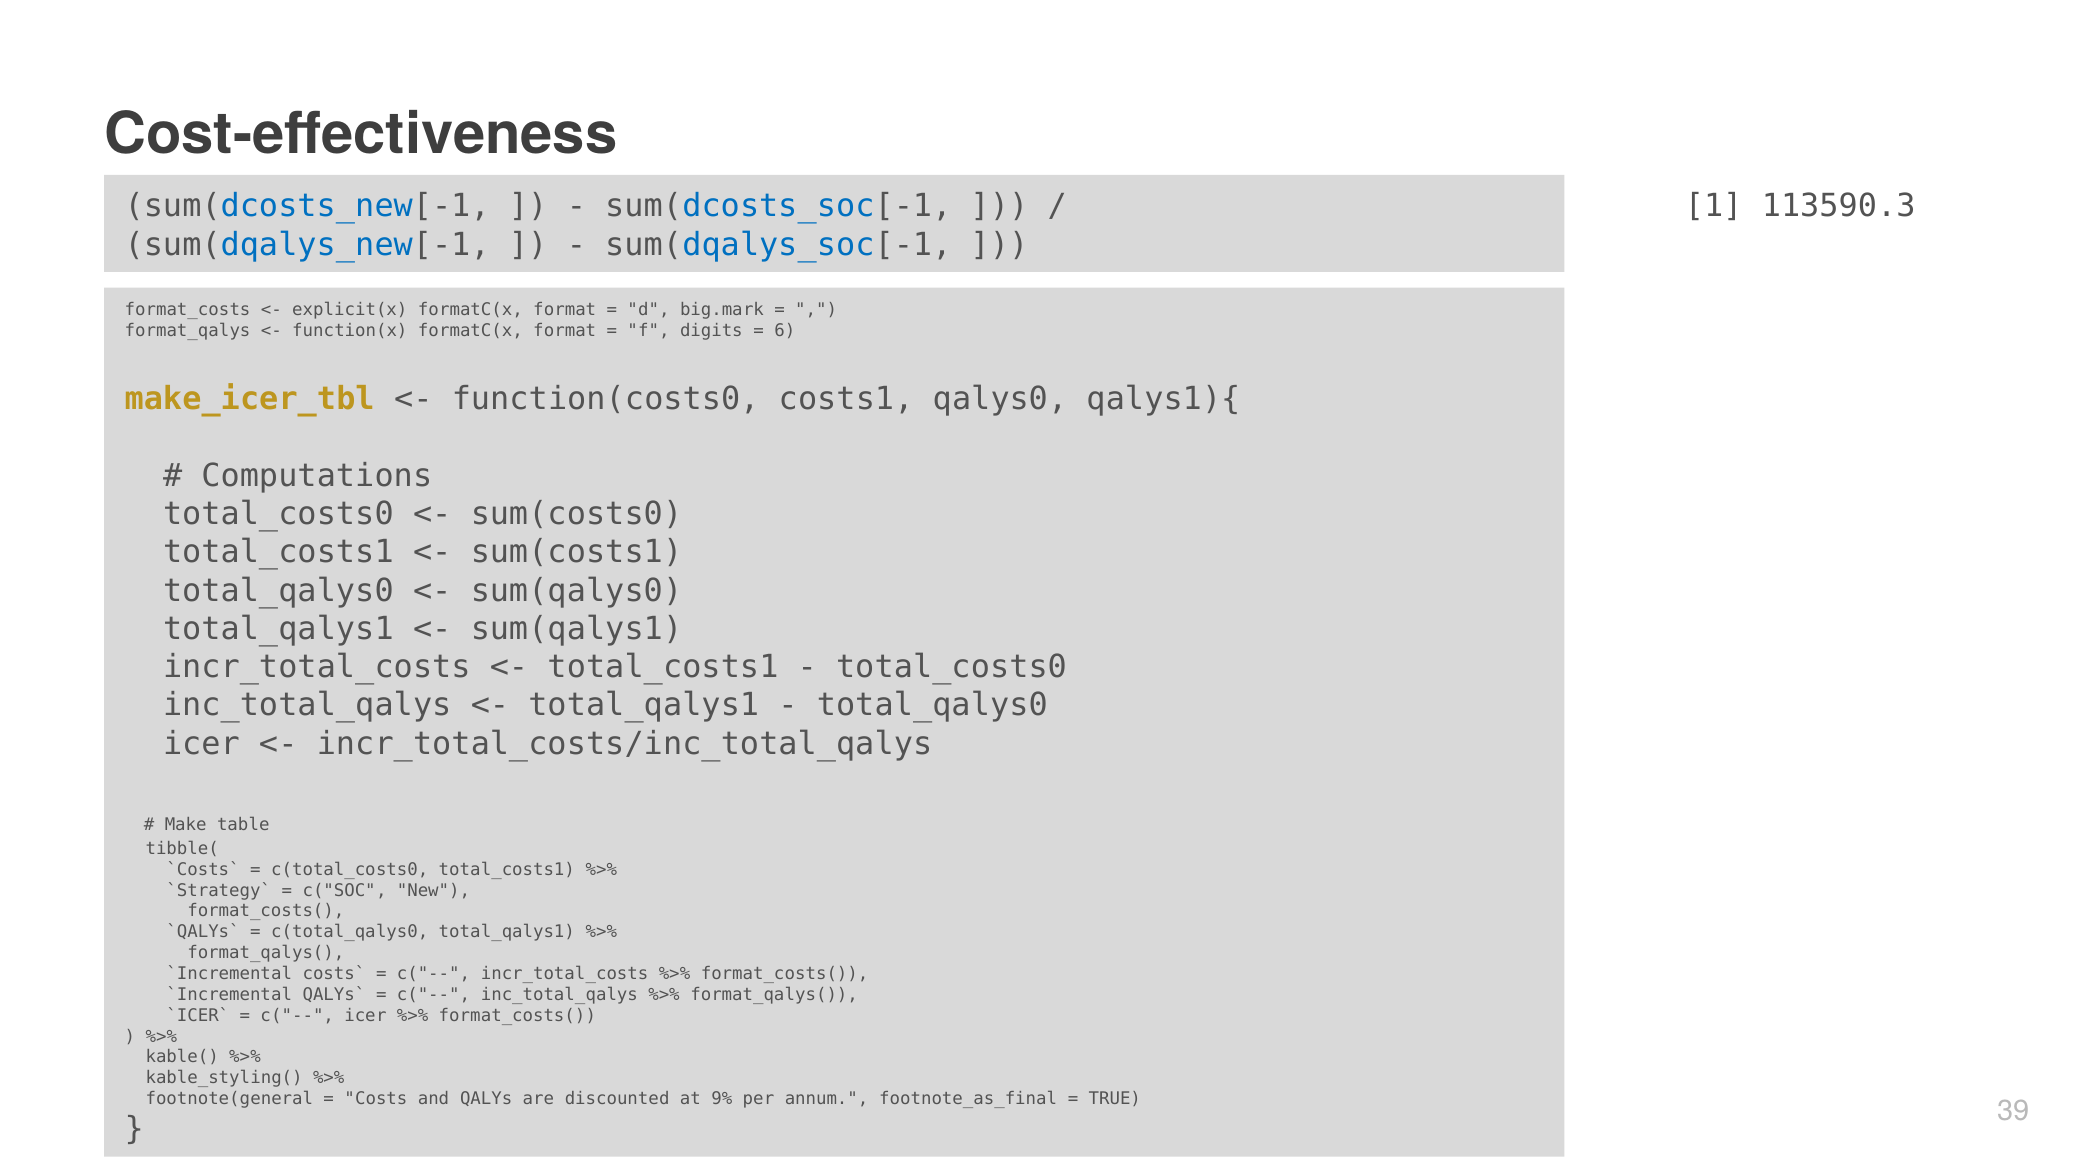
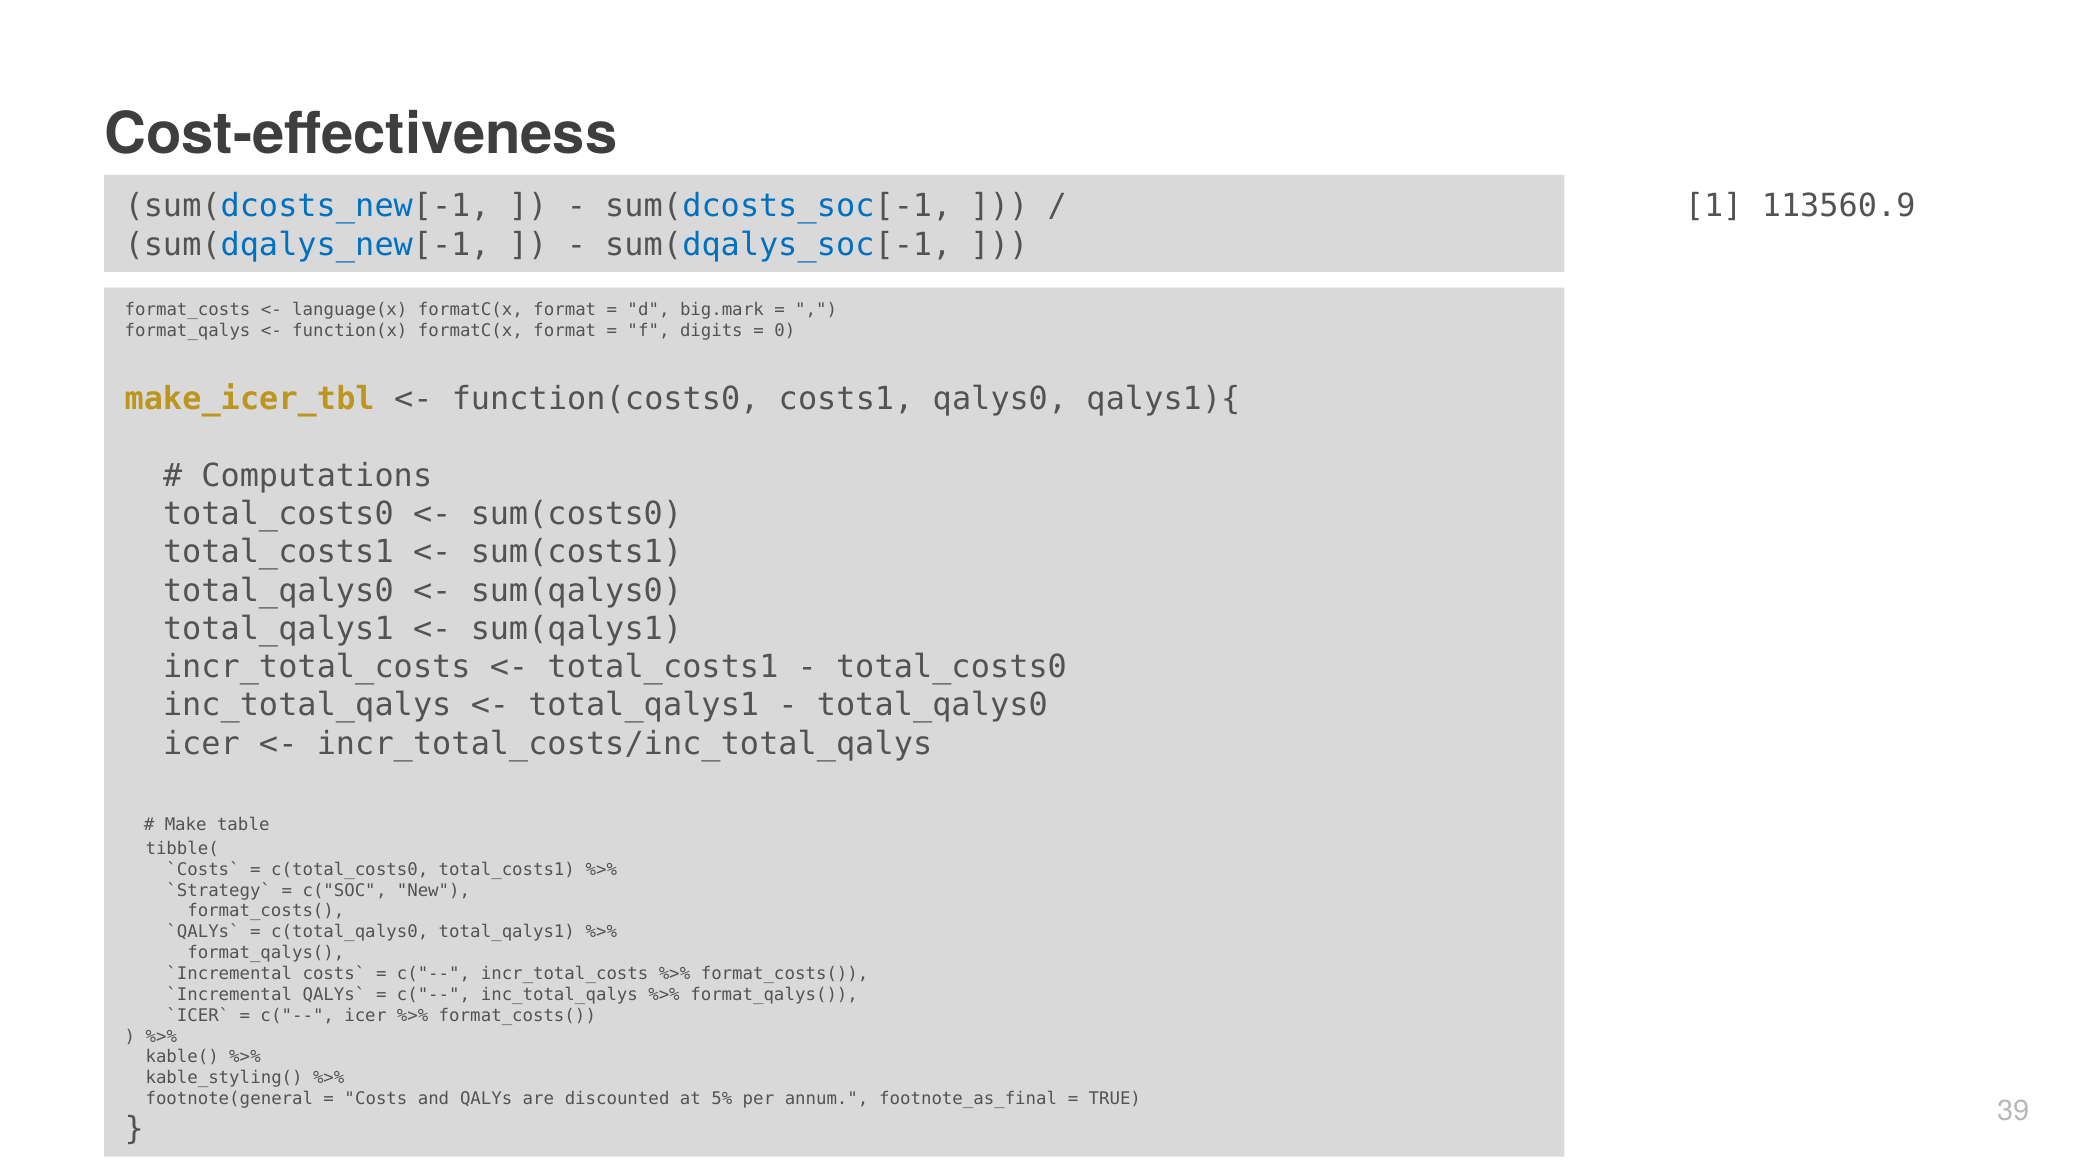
113590.3: 113590.3 -> 113560.9 (1839, 207)
explicit(x: explicit(x -> language(x (350, 310)
6: 6 -> 0 (785, 331)
9%: 9% -> 5% (722, 1099)
